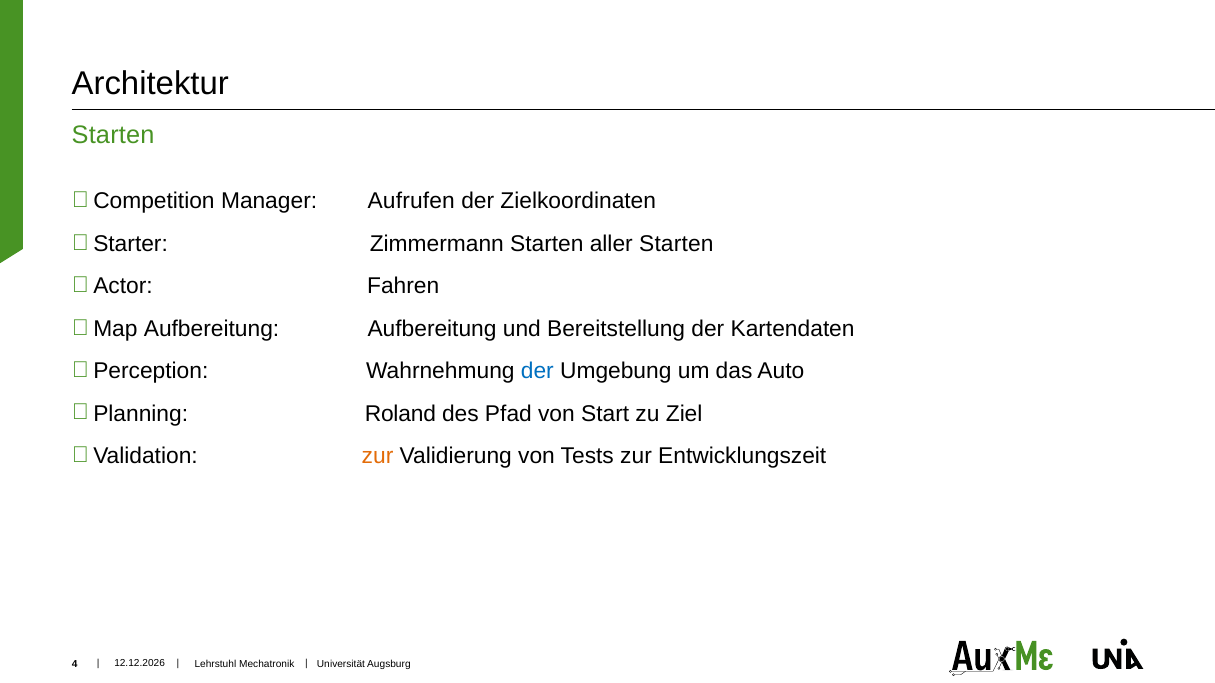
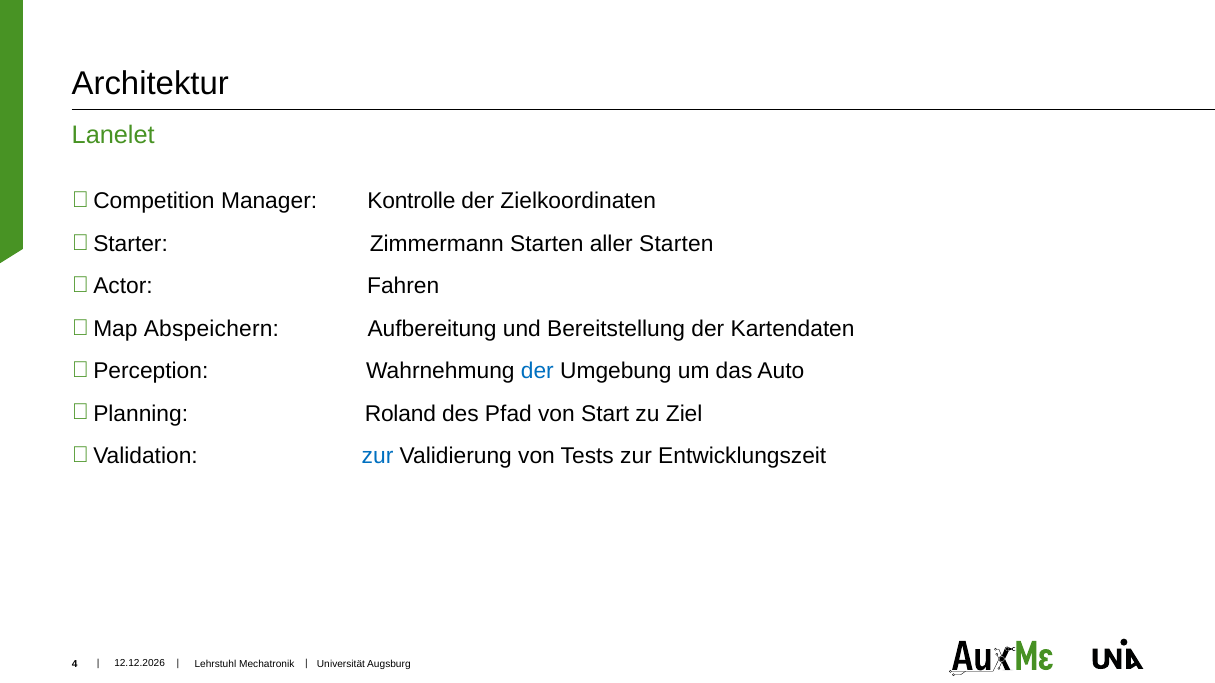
Starten: Starten -> Lanelet (113, 135)
Aufrufen: Aufrufen -> Kontrolle (411, 201)
Aufbereitung: Aufbereitung -> Abspeichern (211, 329)
zur colour: orange -> blue (378, 456)
